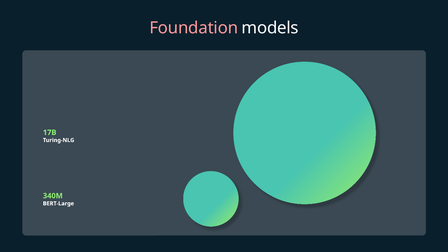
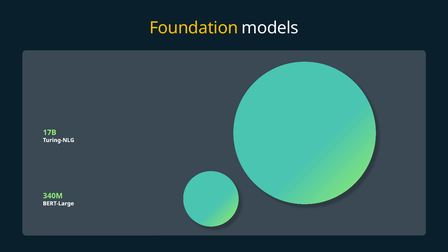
Foundation colour: pink -> yellow (194, 28)
